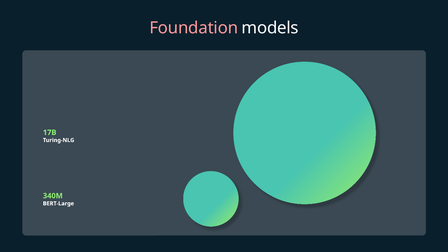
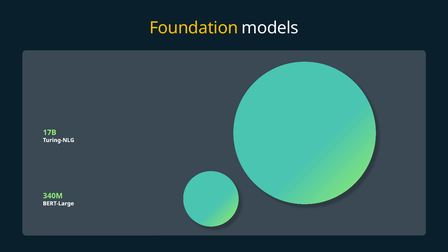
Foundation colour: pink -> yellow (194, 28)
